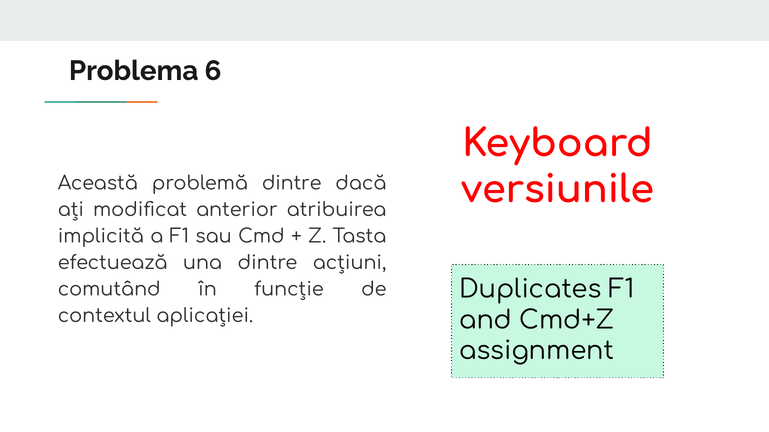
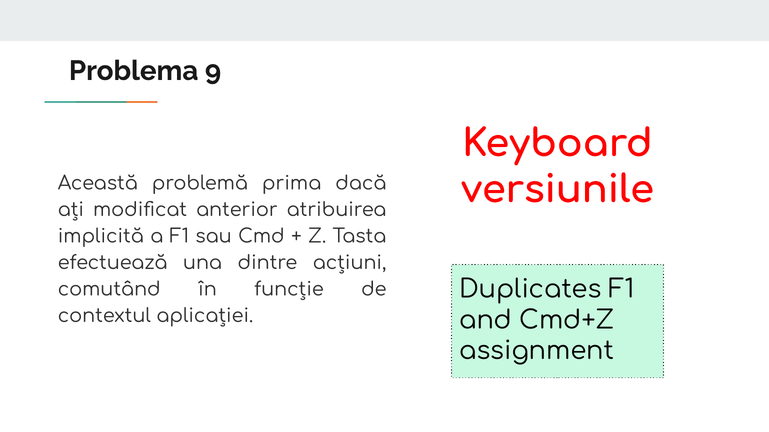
6: 6 -> 9 (213, 71)
problemă dintre: dintre -> prima (292, 184)
